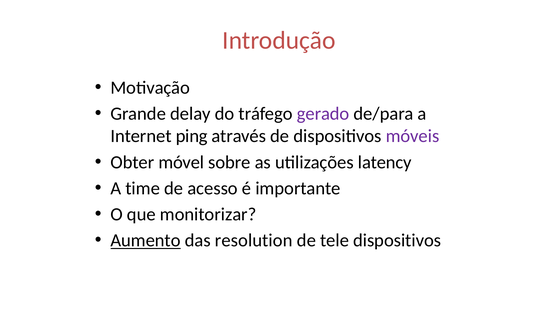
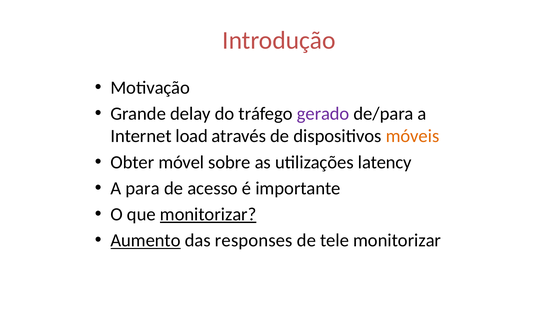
ping: ping -> load (192, 136)
móveis colour: purple -> orange (413, 136)
time: time -> para (143, 188)
monitorizar underline: none -> present (208, 214)
resolution: resolution -> responses (254, 240)
tele dispositivos: dispositivos -> monitorizar (397, 240)
